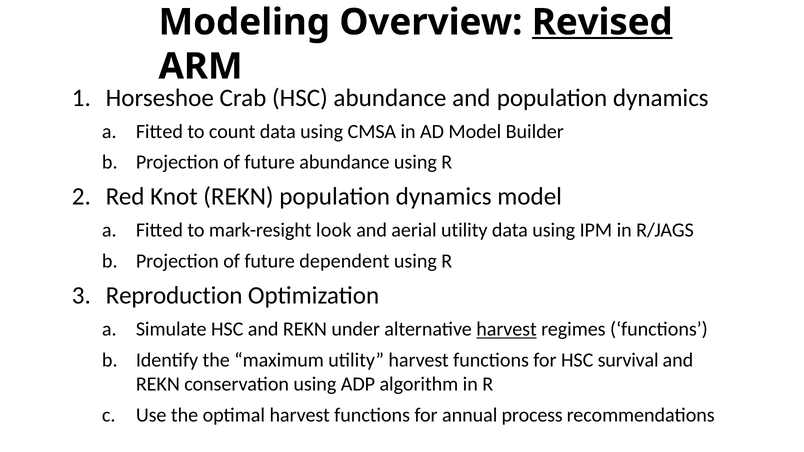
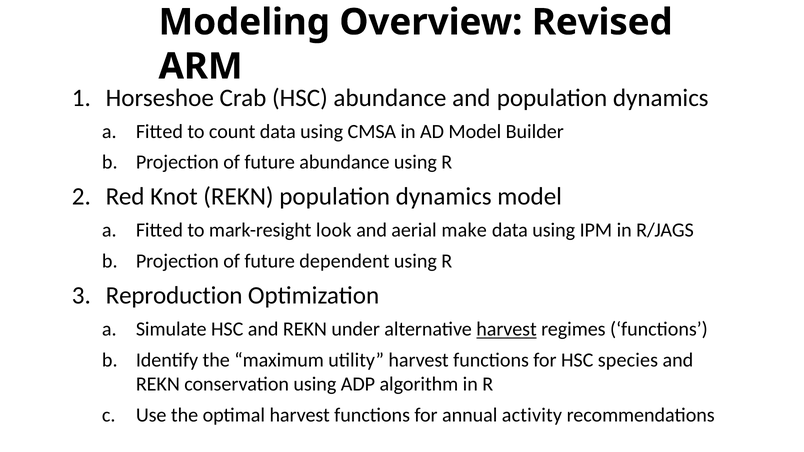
Revised underline: present -> none (602, 22)
aerial utility: utility -> make (464, 230)
survival: survival -> species (628, 360)
process: process -> activity (532, 415)
